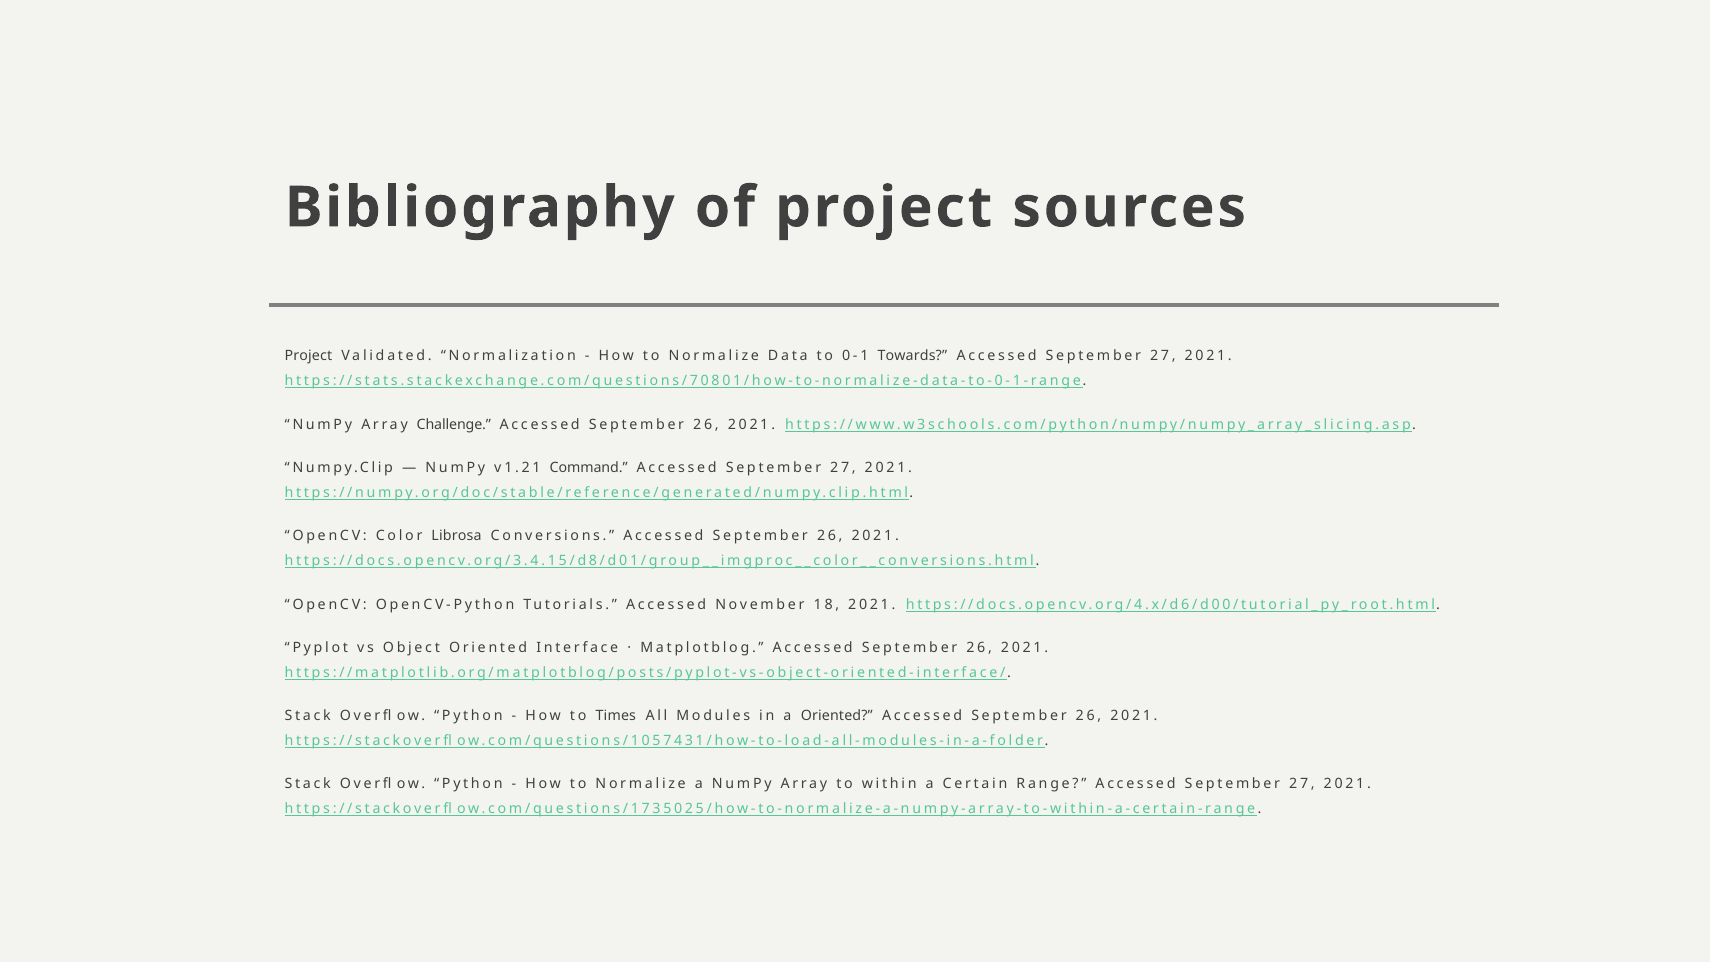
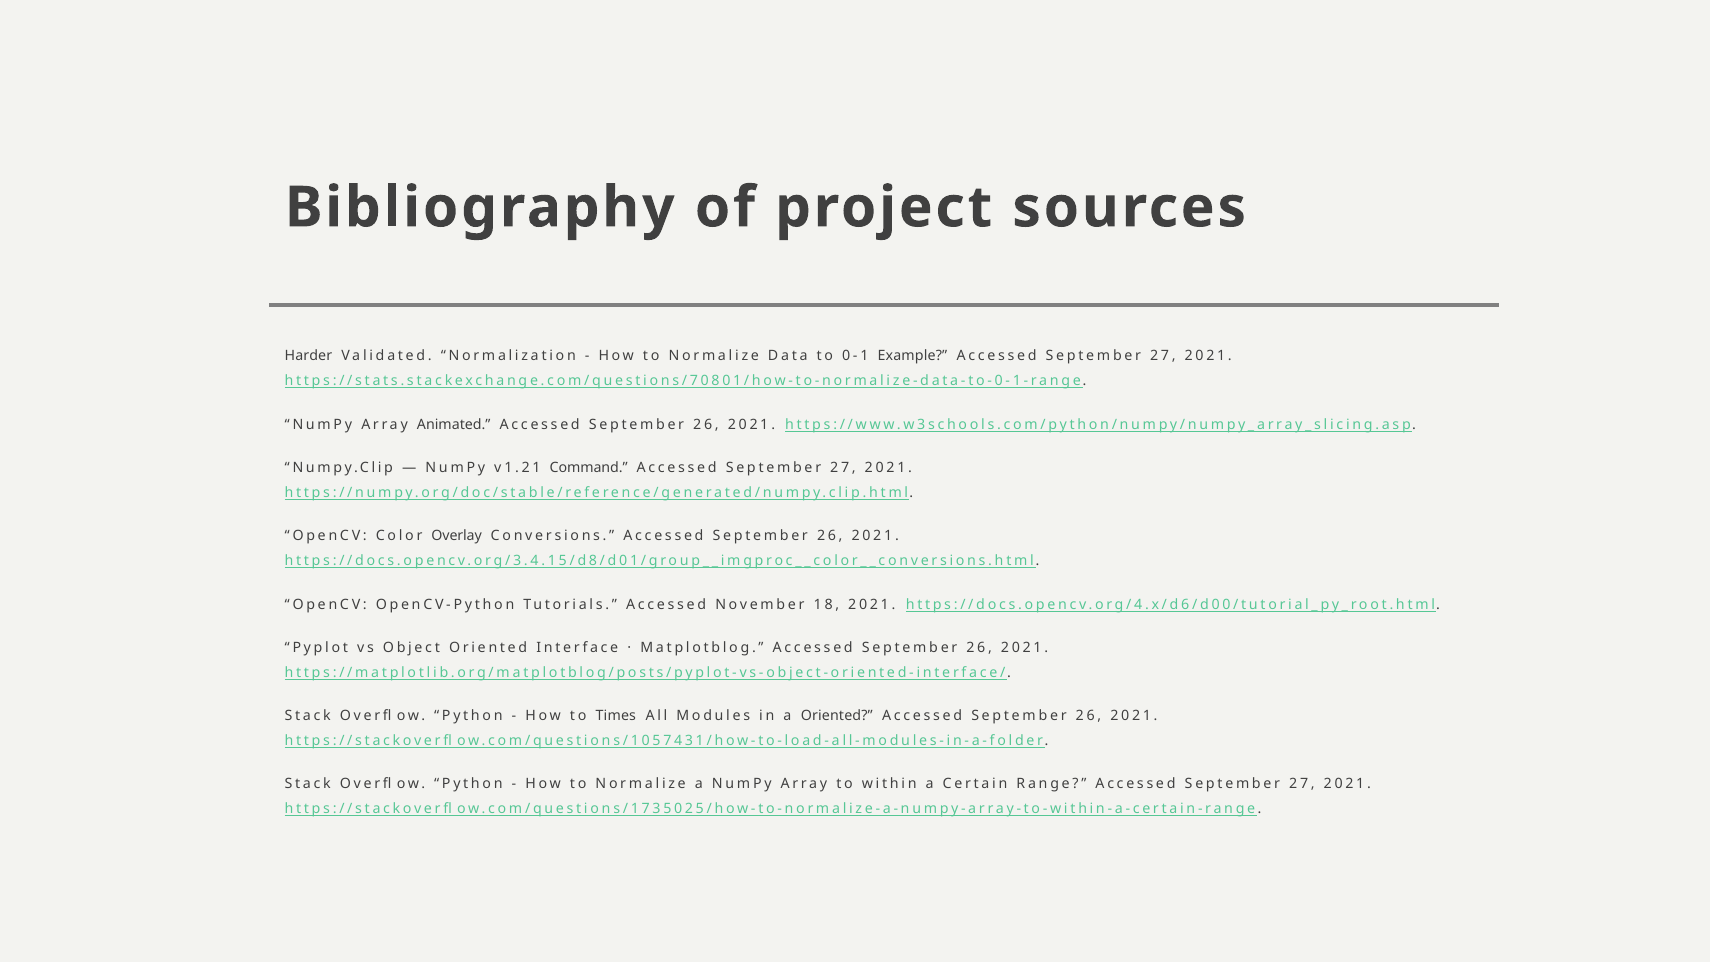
Project: Project -> Harder (308, 356)
Towards: Towards -> Example (912, 356)
Challenge: Challenge -> Animated (454, 425)
Librosa: Librosa -> Overlay (457, 536)
